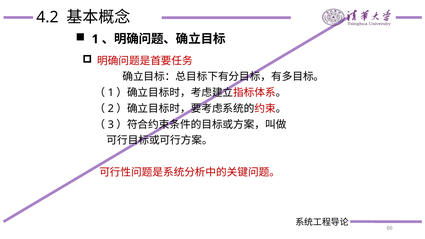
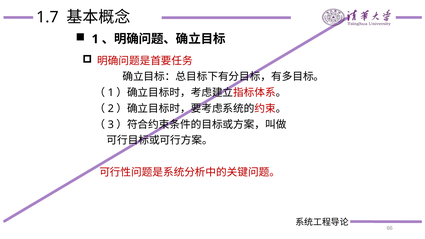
4.2: 4.2 -> 1.7 (47, 17)
